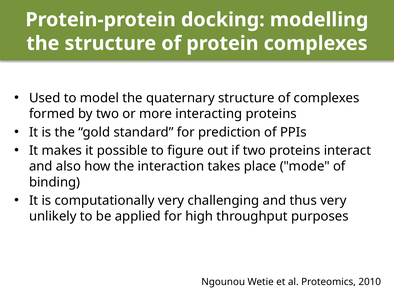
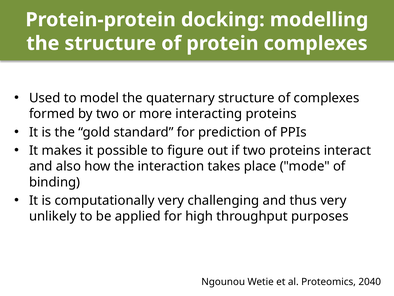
2010: 2010 -> 2040 (370, 281)
